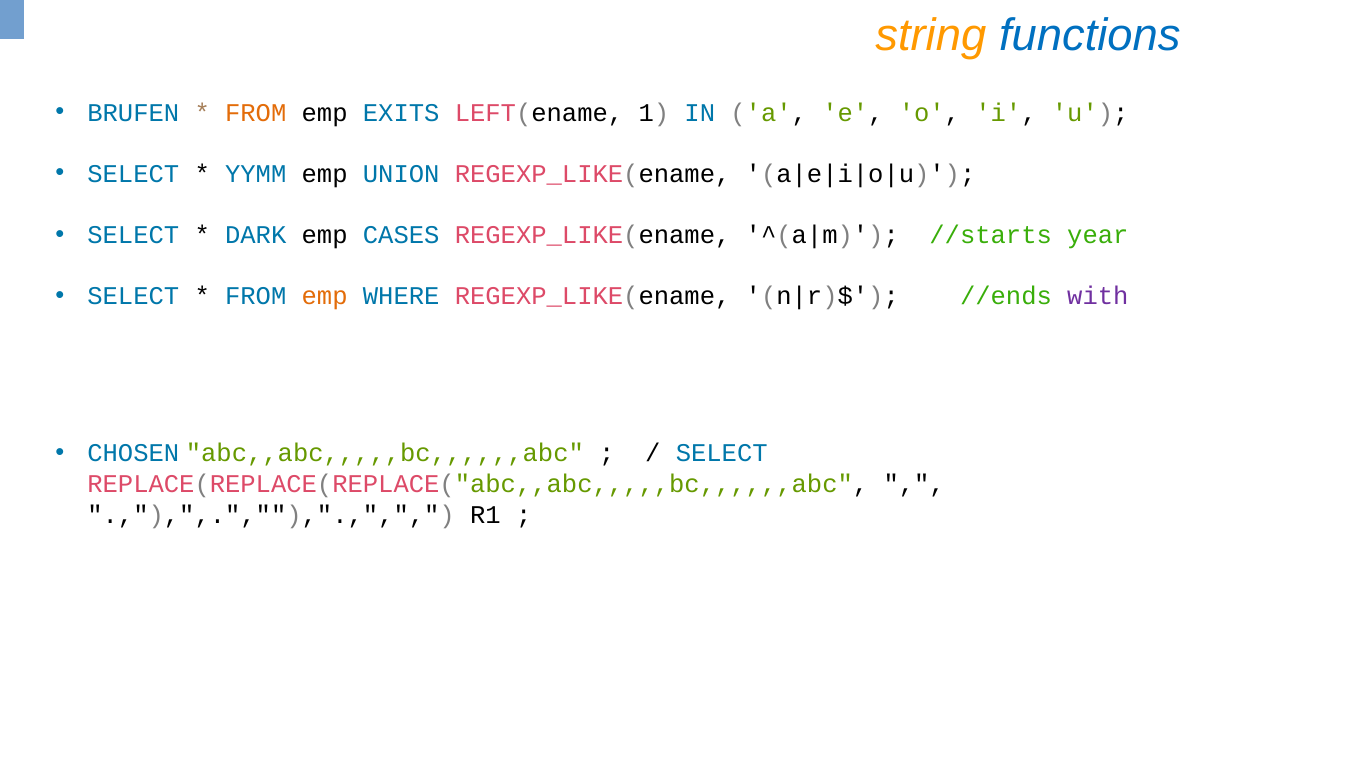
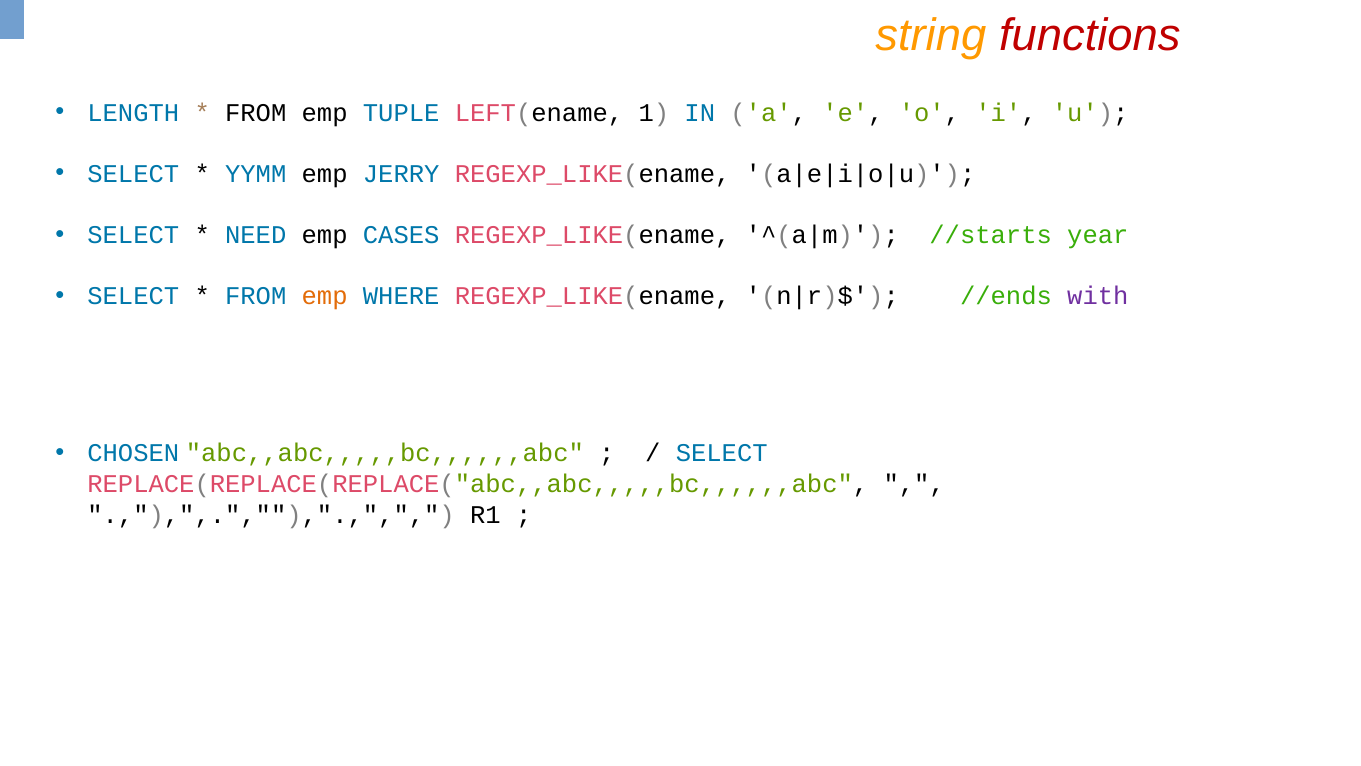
functions colour: blue -> red (1090, 35)
BRUFEN: BRUFEN -> LENGTH (133, 113)
FROM colour: orange -> black (256, 113)
EXITS: EXITS -> TUPLE (401, 113)
UNION: UNION -> JERRY (401, 174)
DARK: DARK -> NEED (256, 235)
